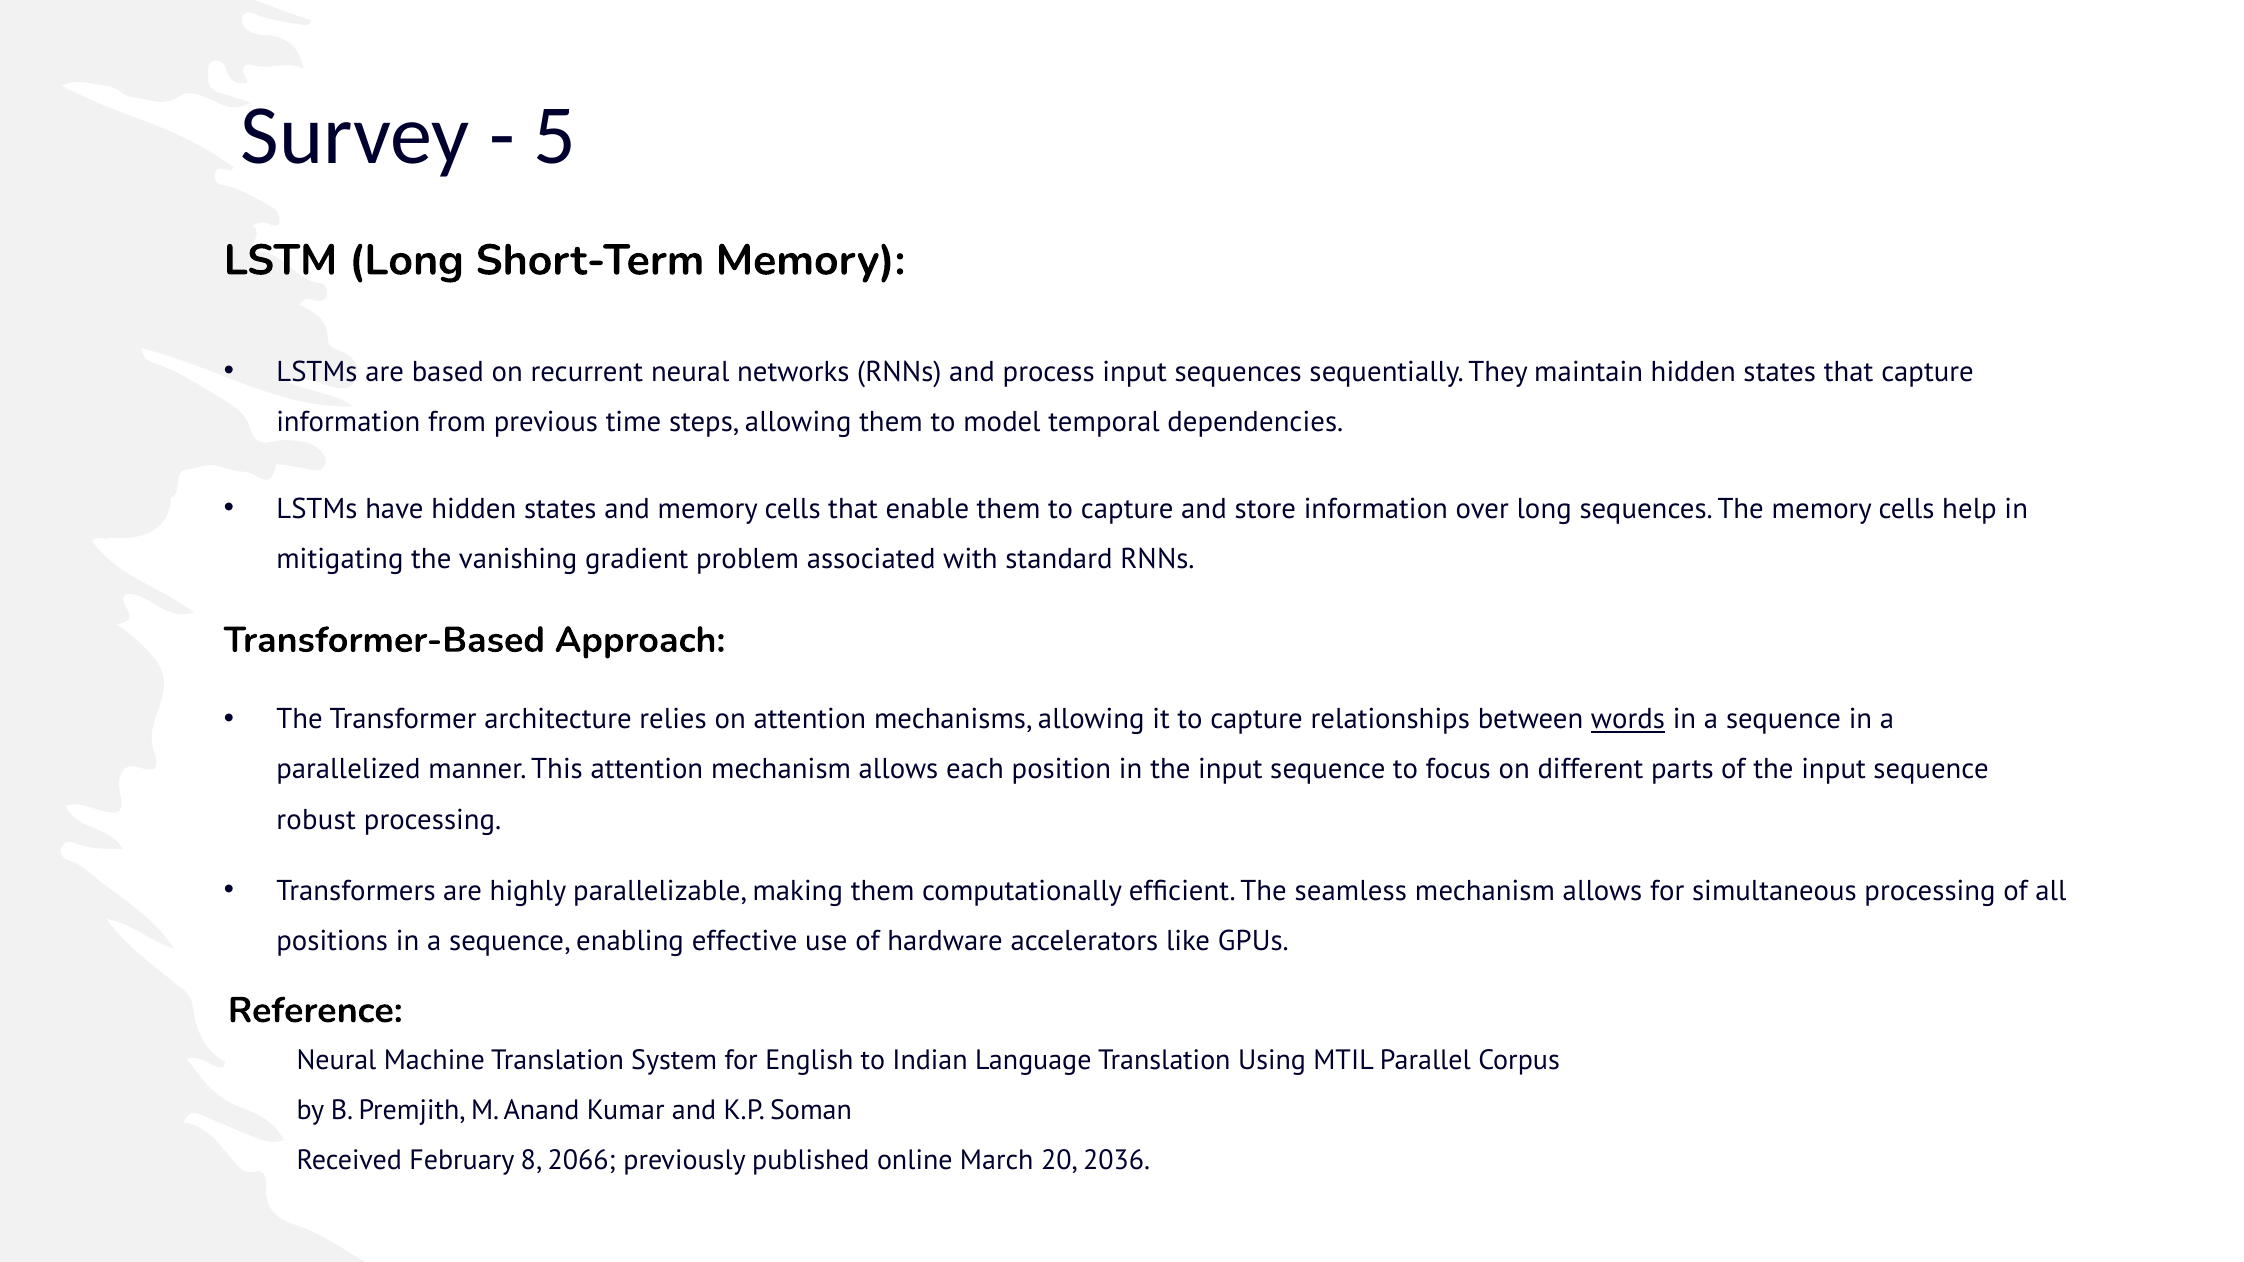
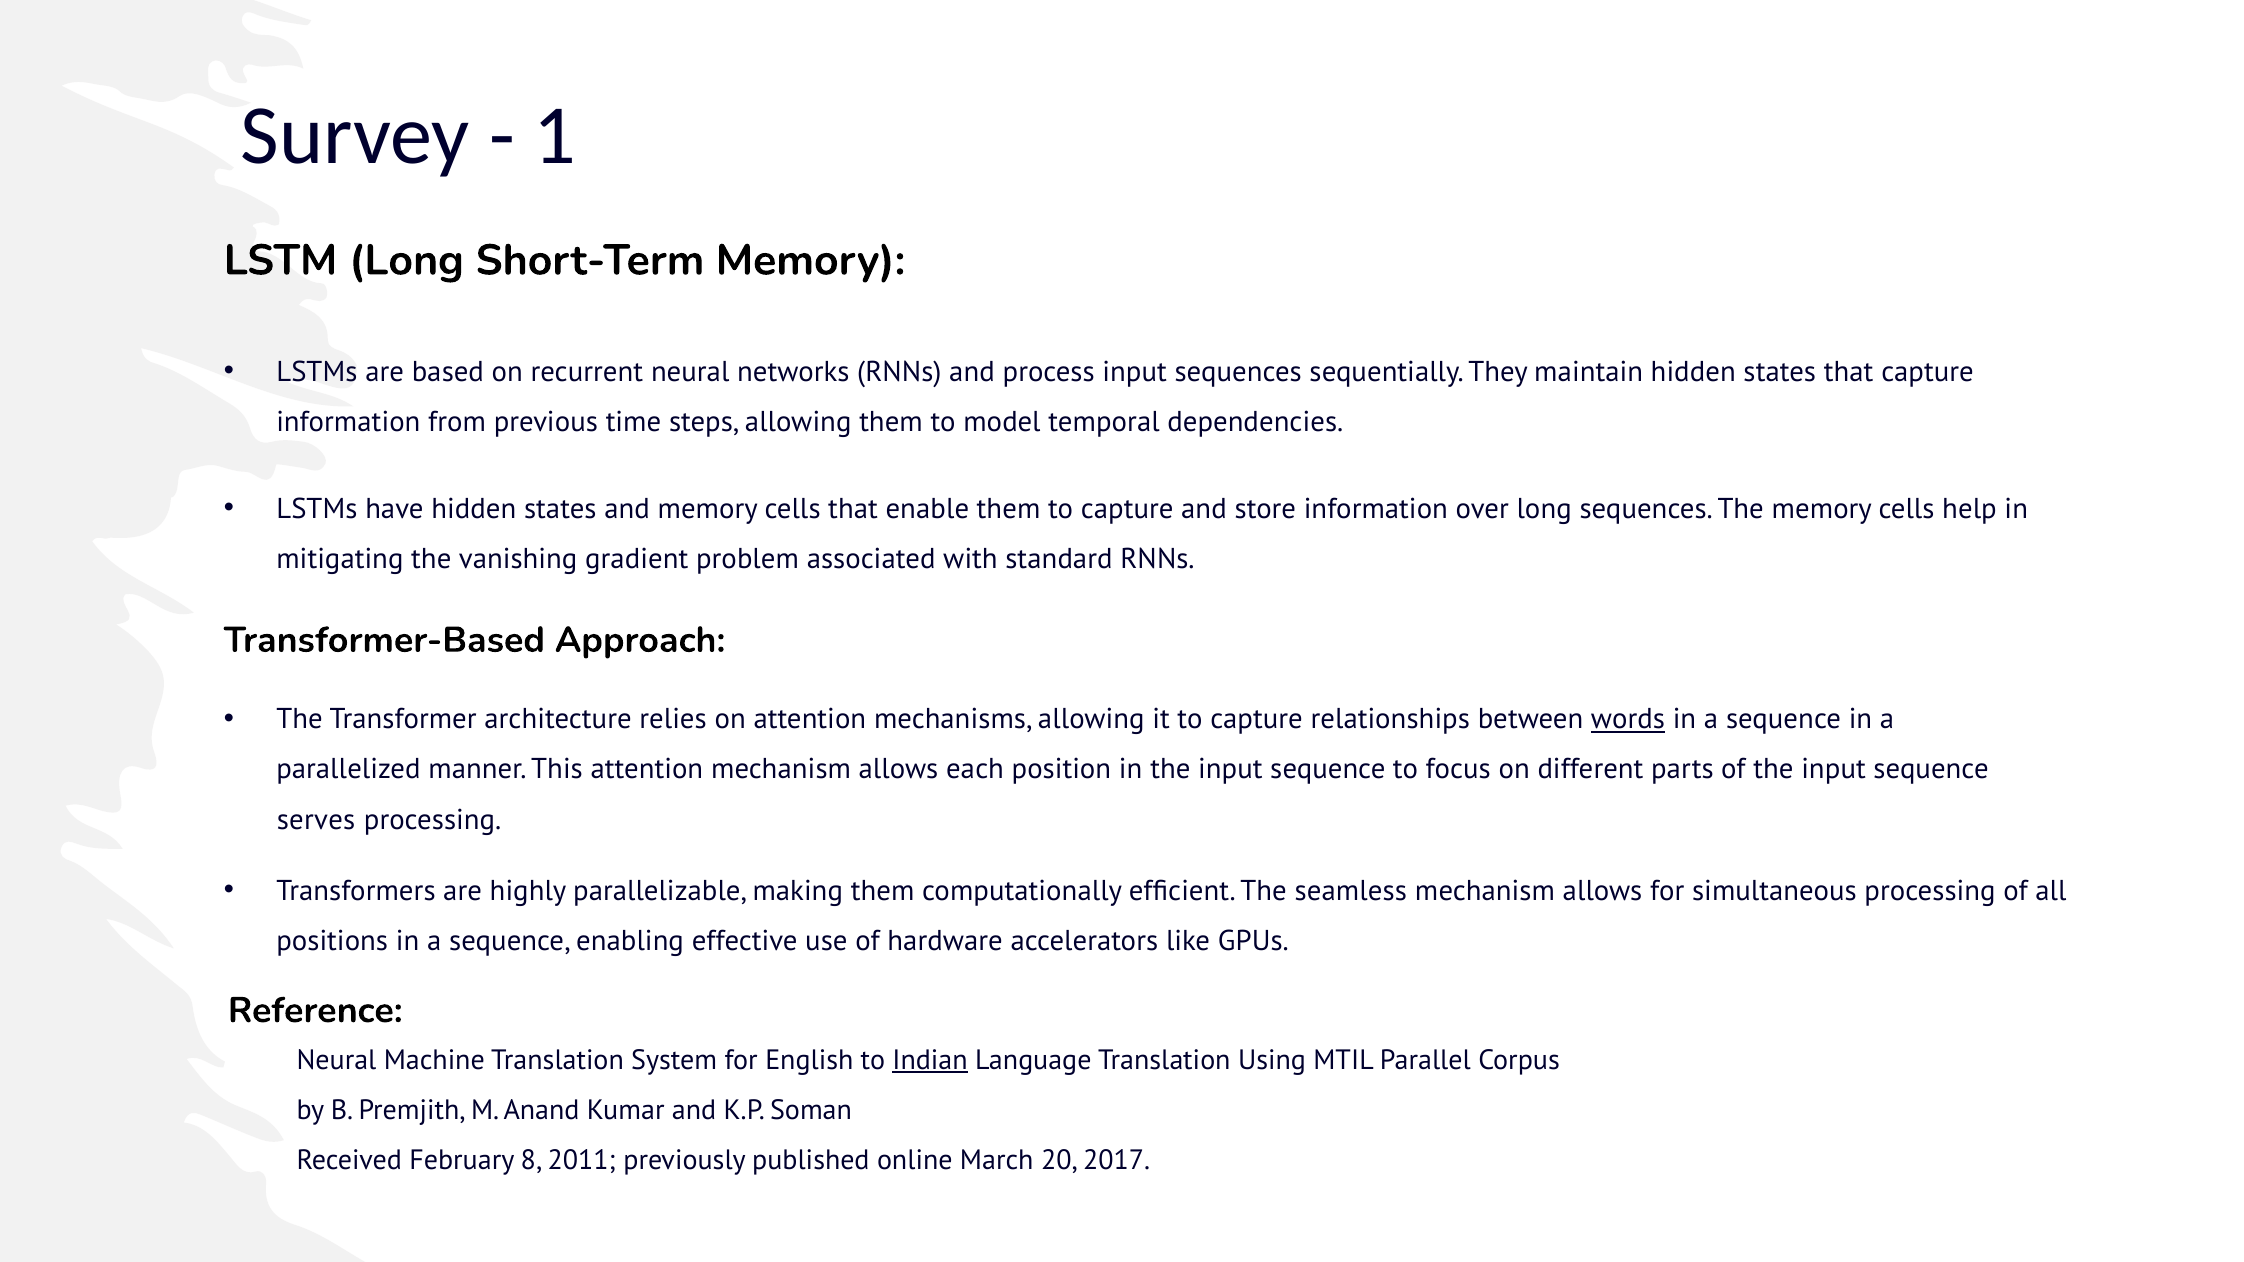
5: 5 -> 1 (555, 136)
robust: robust -> serves (316, 820)
Indian underline: none -> present (930, 1060)
2066: 2066 -> 2011 (582, 1161)
2036: 2036 -> 2017 (1117, 1161)
